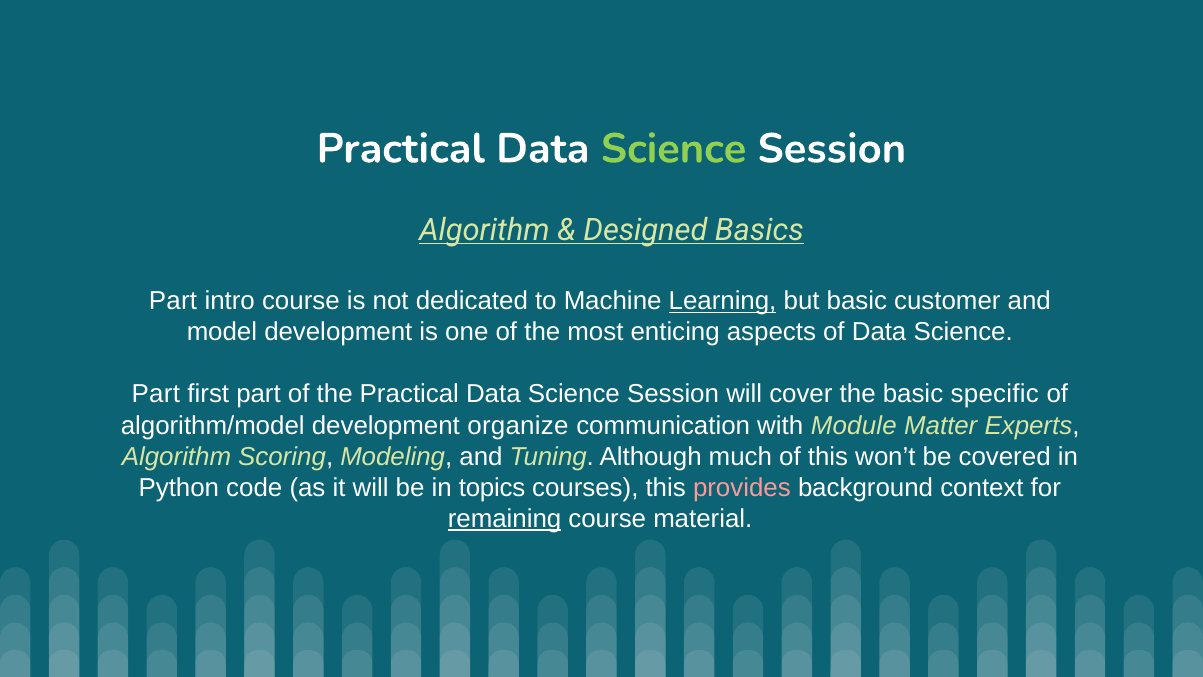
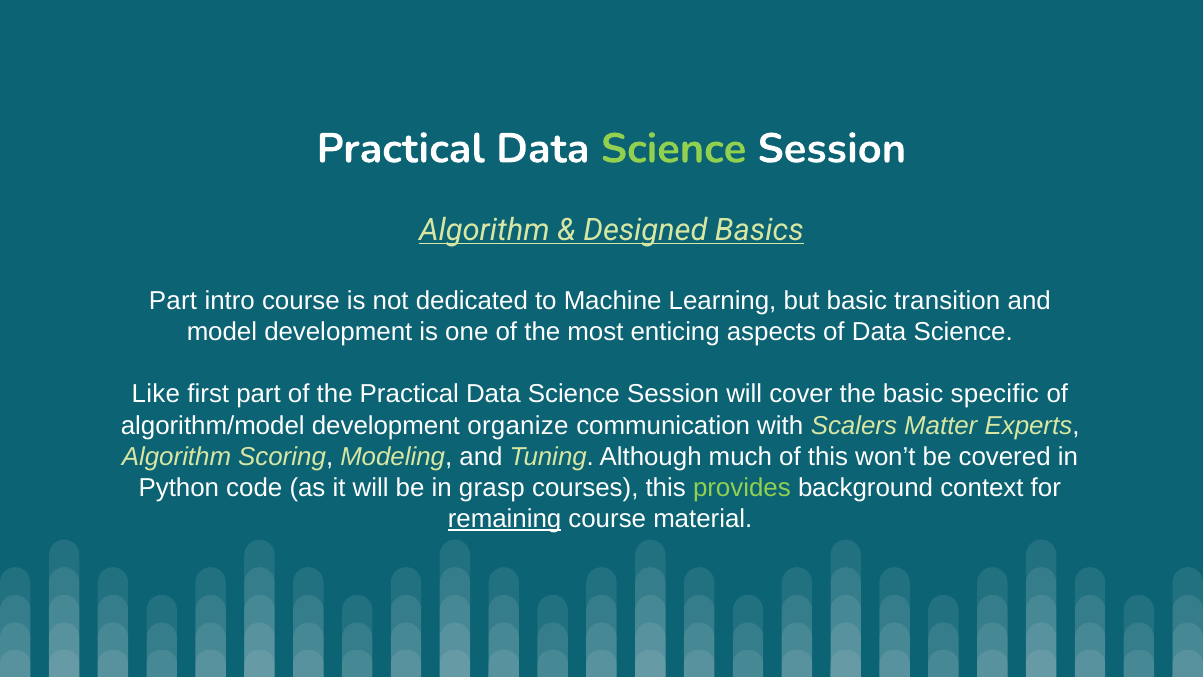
Learning underline: present -> none (723, 301)
customer: customer -> transition (947, 301)
Part: Part -> Like (156, 394)
Module: Module -> Scalers (854, 425)
topics: topics -> grasp (492, 487)
provides colour: pink -> light green (742, 487)
